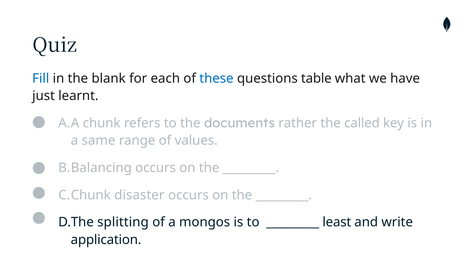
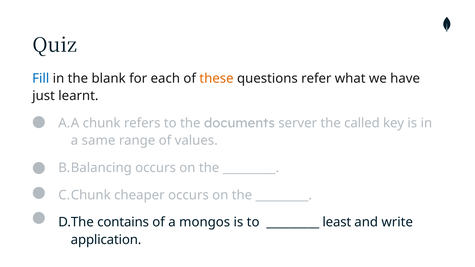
these colour: blue -> orange (216, 78)
table: table -> refer (316, 78)
rather: rather -> server (298, 123)
disaster: disaster -> cheaper (139, 195)
splitting: splitting -> contains (123, 222)
